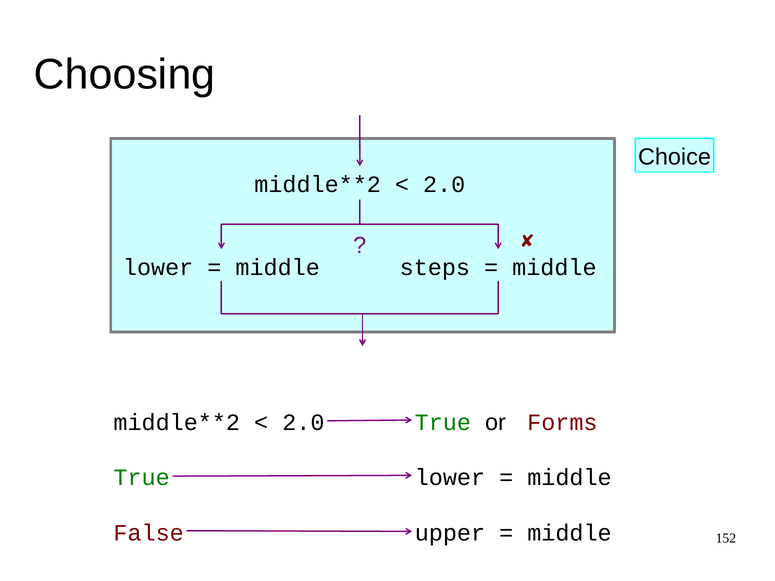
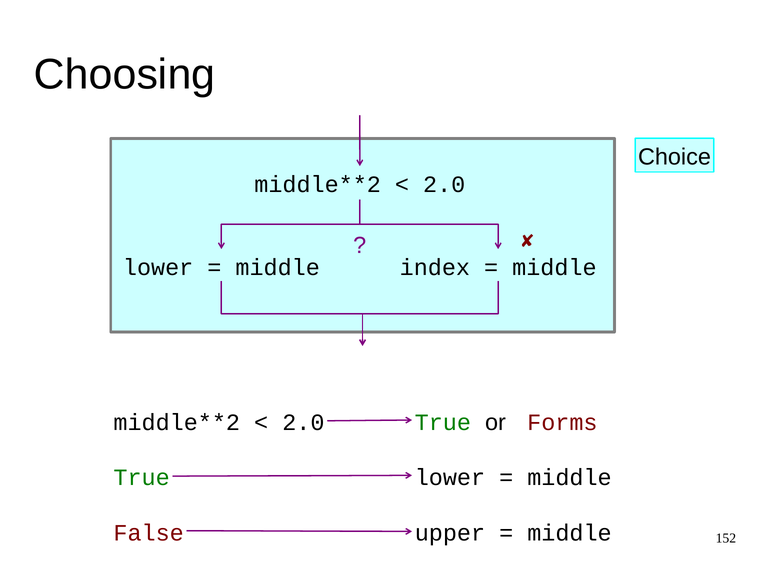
steps: steps -> index (435, 268)
